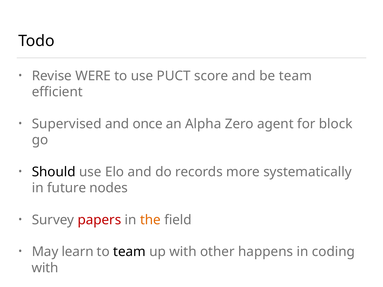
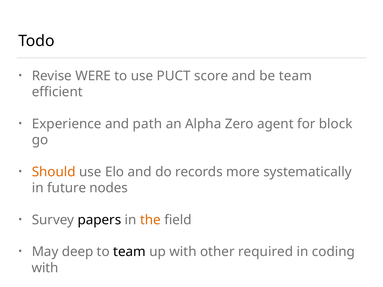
Supervised: Supervised -> Experience (67, 124)
once: once -> path (147, 124)
Should colour: black -> orange (54, 172)
papers colour: red -> black (99, 220)
learn: learn -> deep (78, 252)
happens: happens -> required (266, 252)
